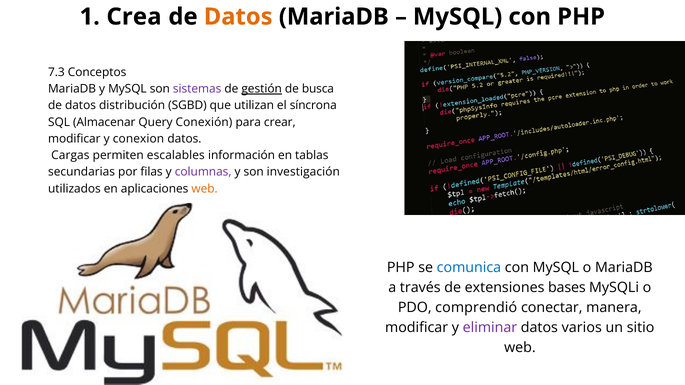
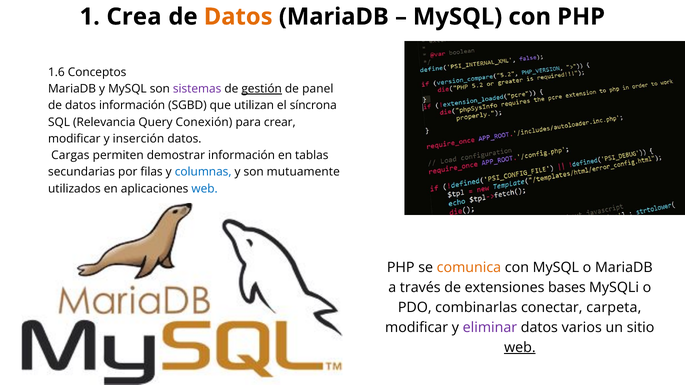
7.3: 7.3 -> 1.6 (56, 72)
busca: busca -> panel (318, 89)
datos distribución: distribución -> información (132, 106)
Almacenar: Almacenar -> Relevancia (104, 122)
conexion: conexion -> inserción (138, 139)
escalables: escalables -> demostrar (176, 155)
columnas colour: purple -> blue (203, 172)
investigación: investigación -> mutuamente (303, 172)
web colour: orange -> blue (205, 189)
comunica colour: blue -> orange (469, 268)
comprendió: comprendió -> combinarlas (476, 308)
manera: manera -> carpeta (614, 308)
web underline: none -> present (520, 348)
